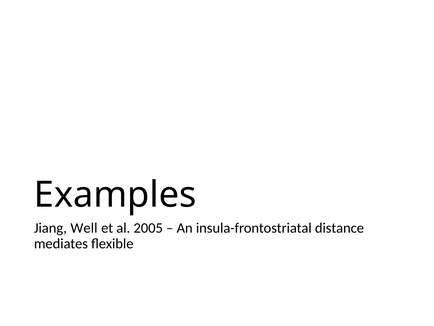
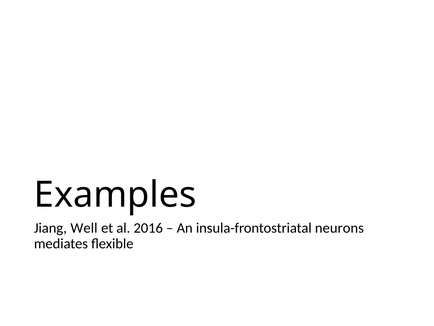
2005: 2005 -> 2016 (148, 228)
distance: distance -> neurons (339, 228)
